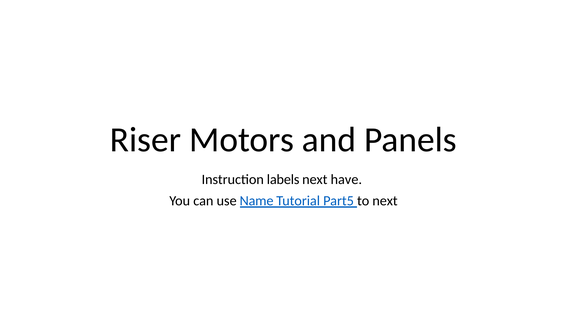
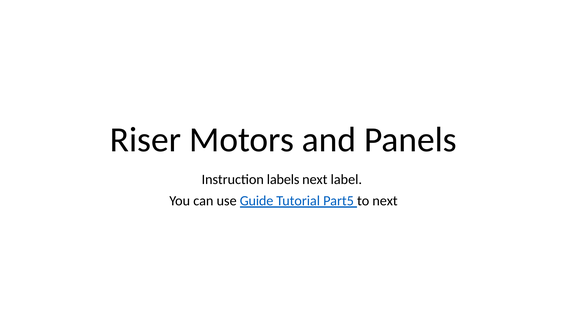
have: have -> label (346, 179)
Name: Name -> Guide (257, 201)
